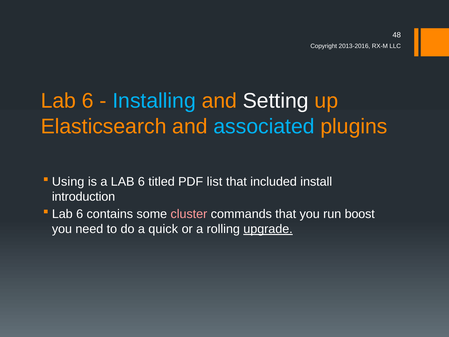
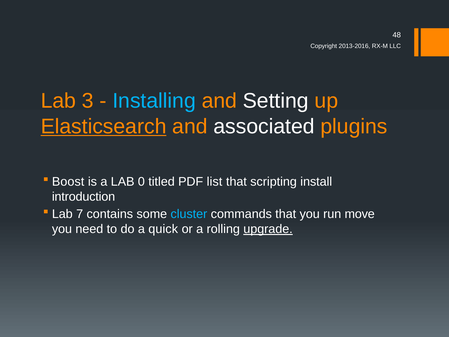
6: 6 -> 3 (88, 101)
Elasticsearch underline: none -> present (104, 126)
associated colour: light blue -> white (264, 126)
Using: Using -> Boost (68, 182)
a LAB 6: 6 -> 0 (141, 182)
included: included -> scripting (274, 182)
6: 6 -> 7 (80, 214)
cluster colour: pink -> light blue (189, 214)
boost: boost -> move (360, 214)
